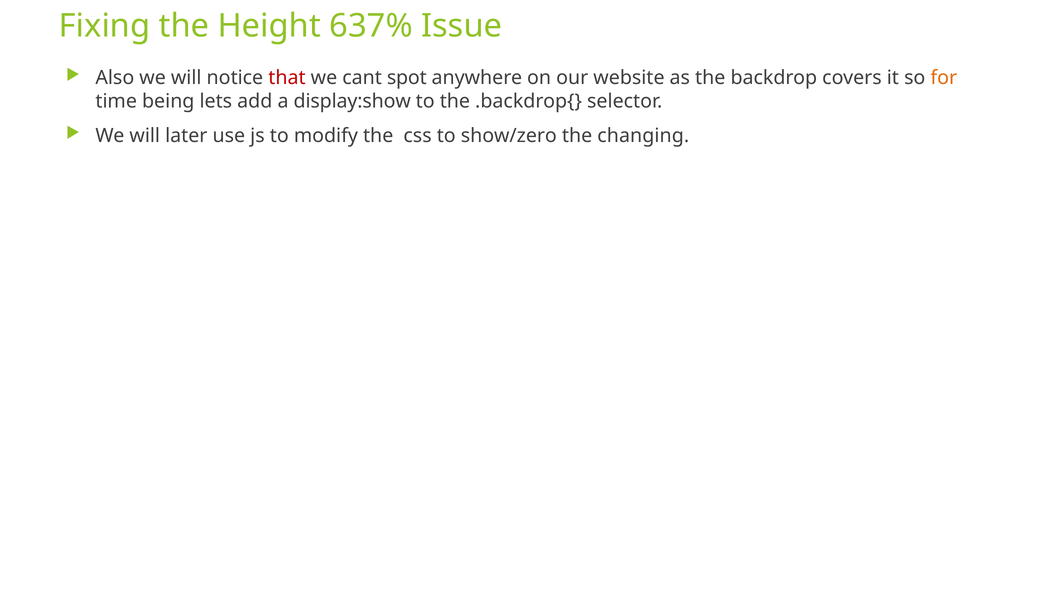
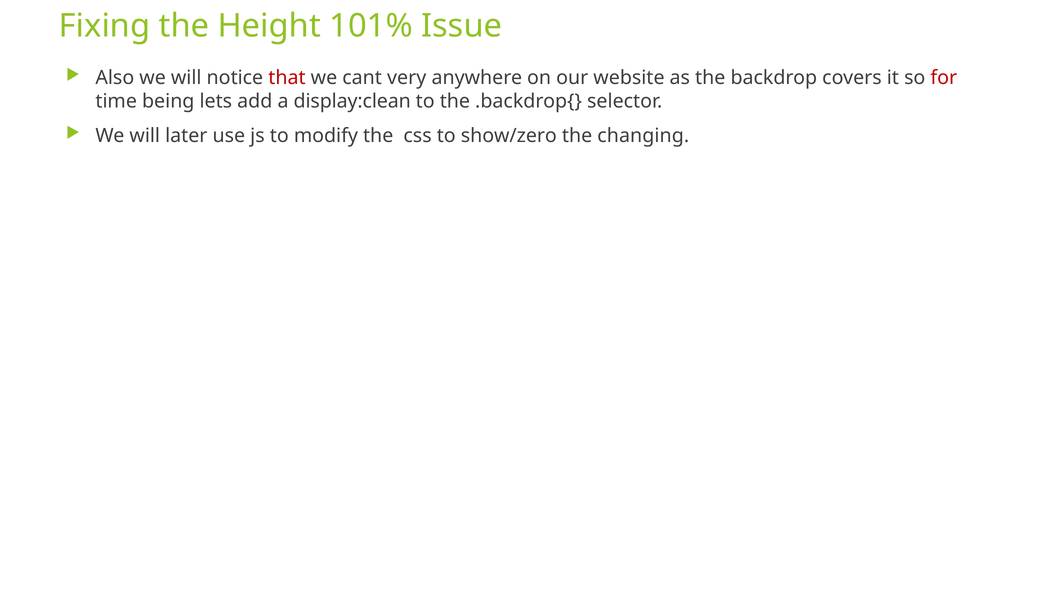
637%: 637% -> 101% (371, 26)
spot: spot -> very (407, 78)
for colour: orange -> red (944, 78)
display:show: display:show -> display:clean (352, 101)
